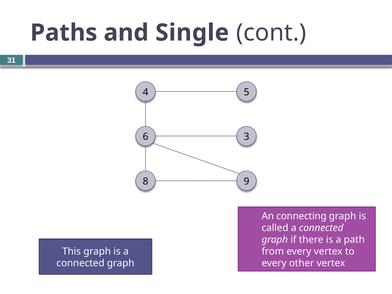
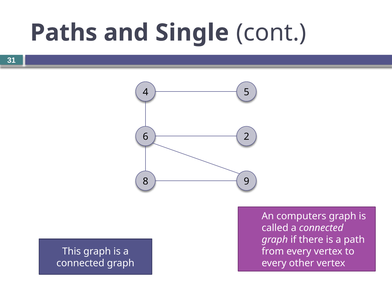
3: 3 -> 2 (246, 137)
connecting: connecting -> computers (301, 216)
